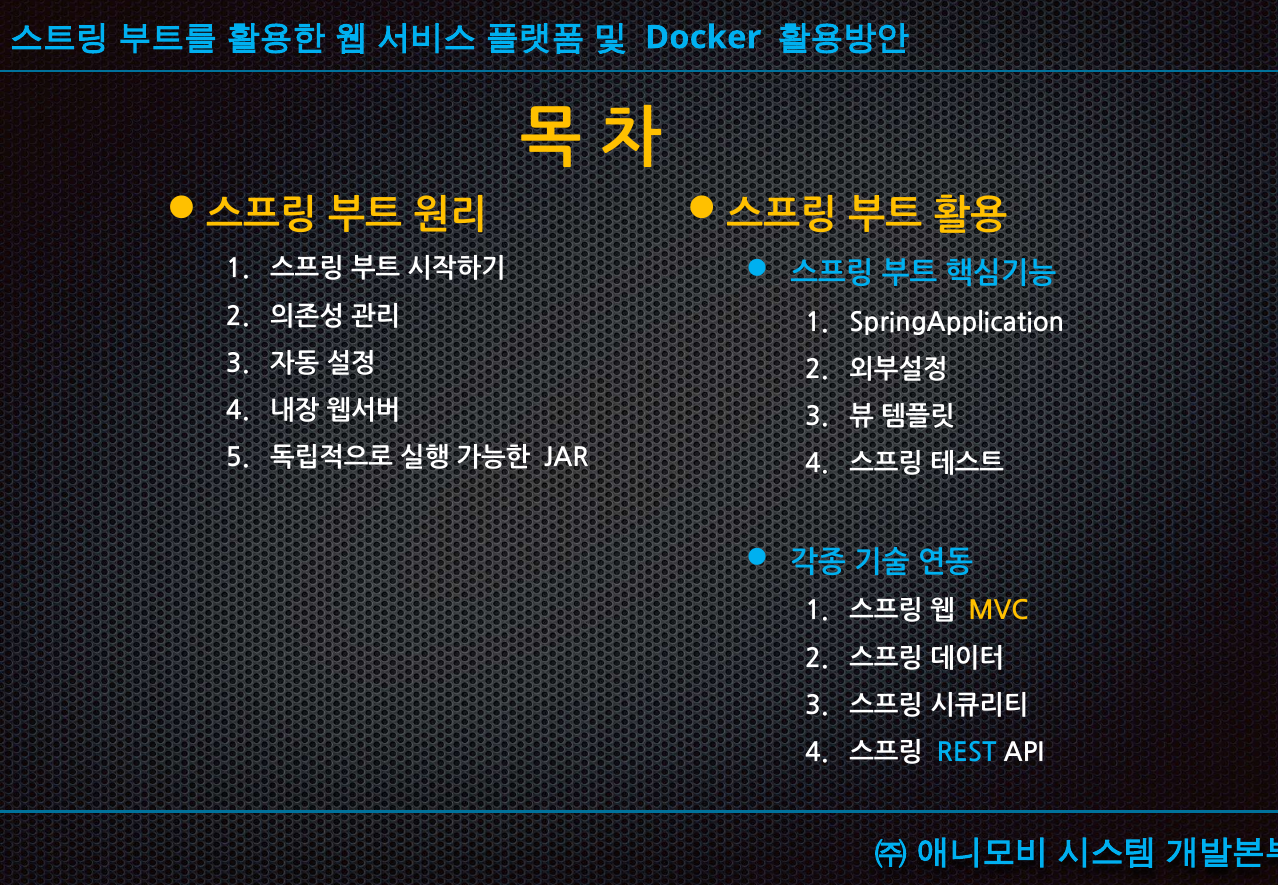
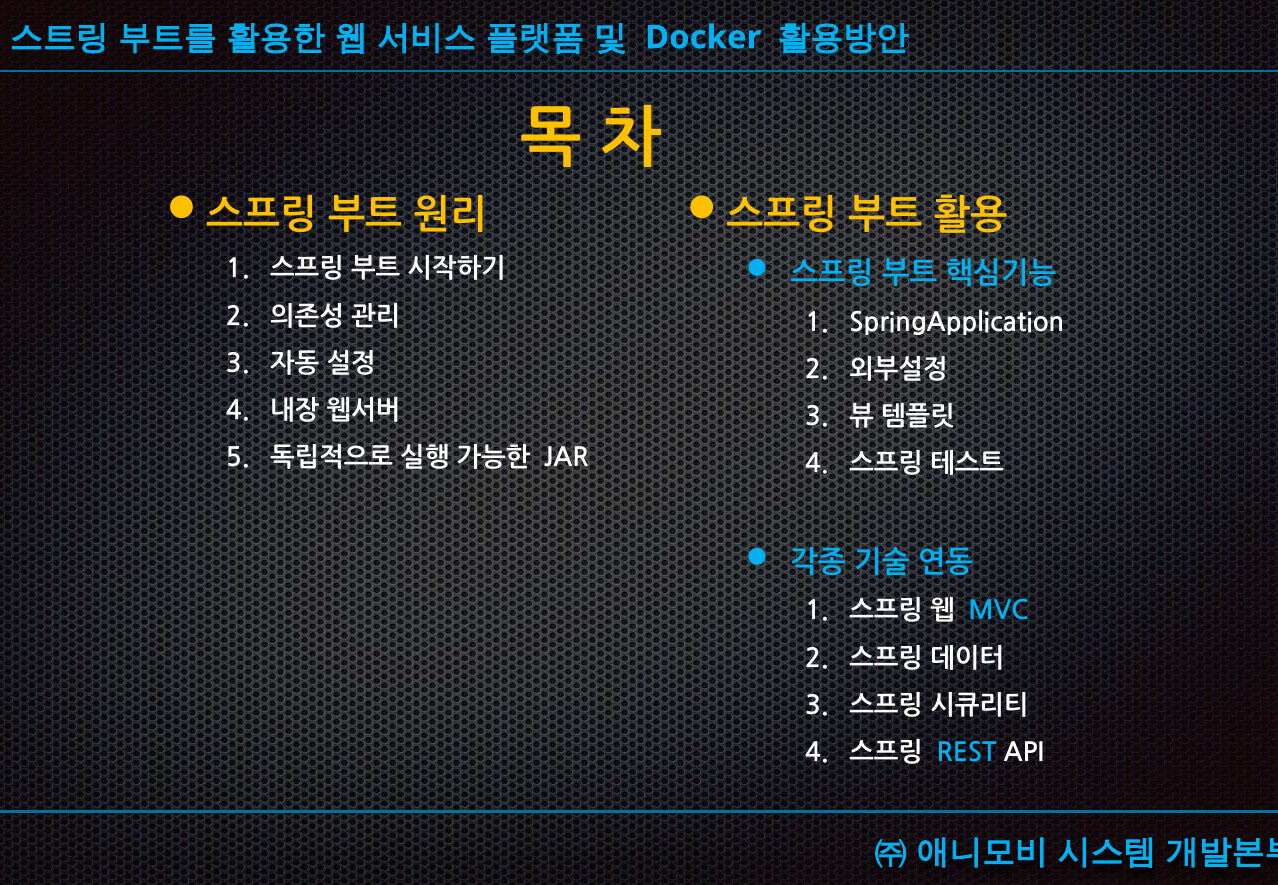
MVC colour: yellow -> light blue (999, 611)
